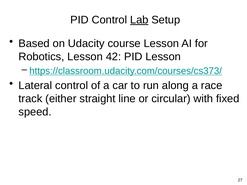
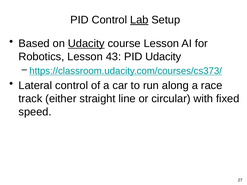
Udacity underline: none -> present (86, 44)
42: 42 -> 43 (113, 57)
PID Lesson: Lesson -> Udacity (163, 57)
